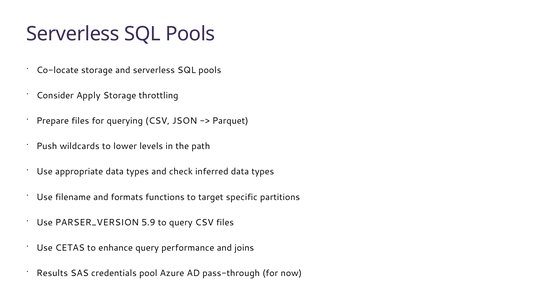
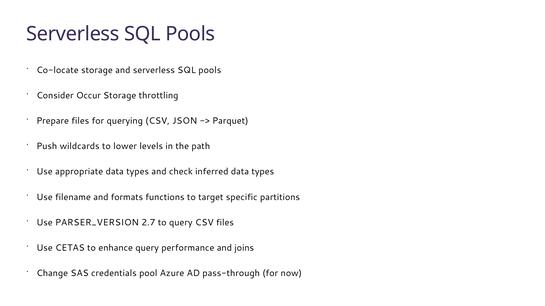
Apply: Apply -> Occur (88, 96)
5.9: 5.9 -> 2.7 (148, 223)
Results: Results -> Change (52, 274)
